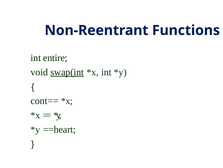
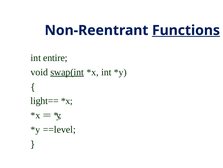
Functions underline: none -> present (186, 30)
cont==: cont== -> light== (45, 100)
==heart: ==heart -> ==level (59, 129)
